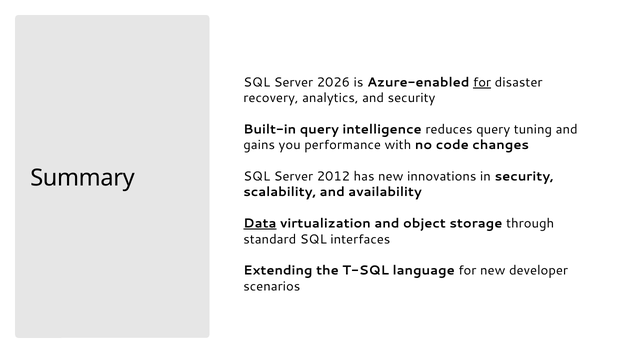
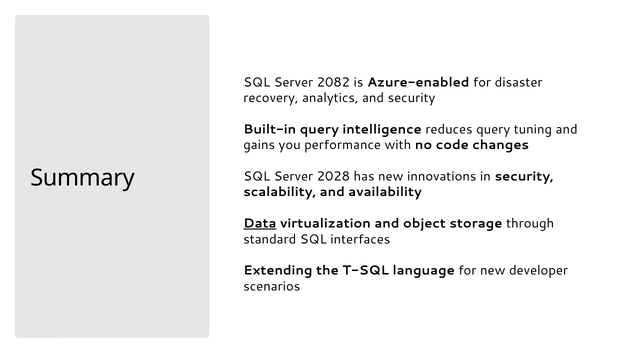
2026: 2026 -> 2082 (333, 82)
for underline: present -> none (482, 82)
2012: 2012 -> 2028 (333, 177)
